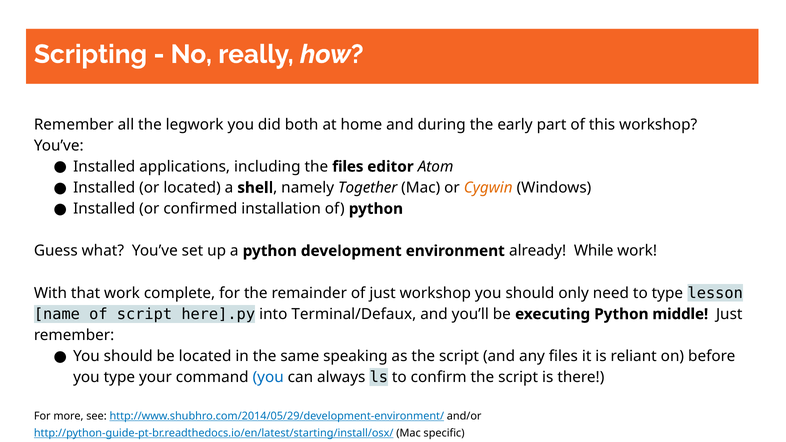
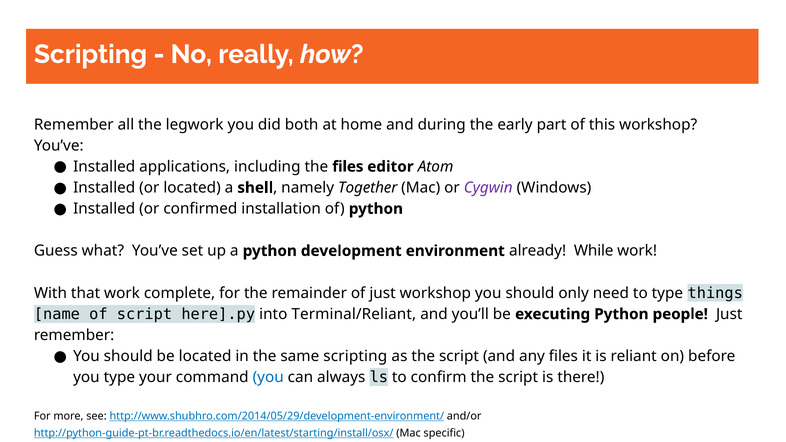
Cygwin colour: orange -> purple (488, 188)
lesson: lesson -> things (715, 293)
Terminal/Defaux: Terminal/Defaux -> Terminal/Reliant (354, 314)
middle: middle -> people (680, 314)
same speaking: speaking -> scripting (355, 356)
